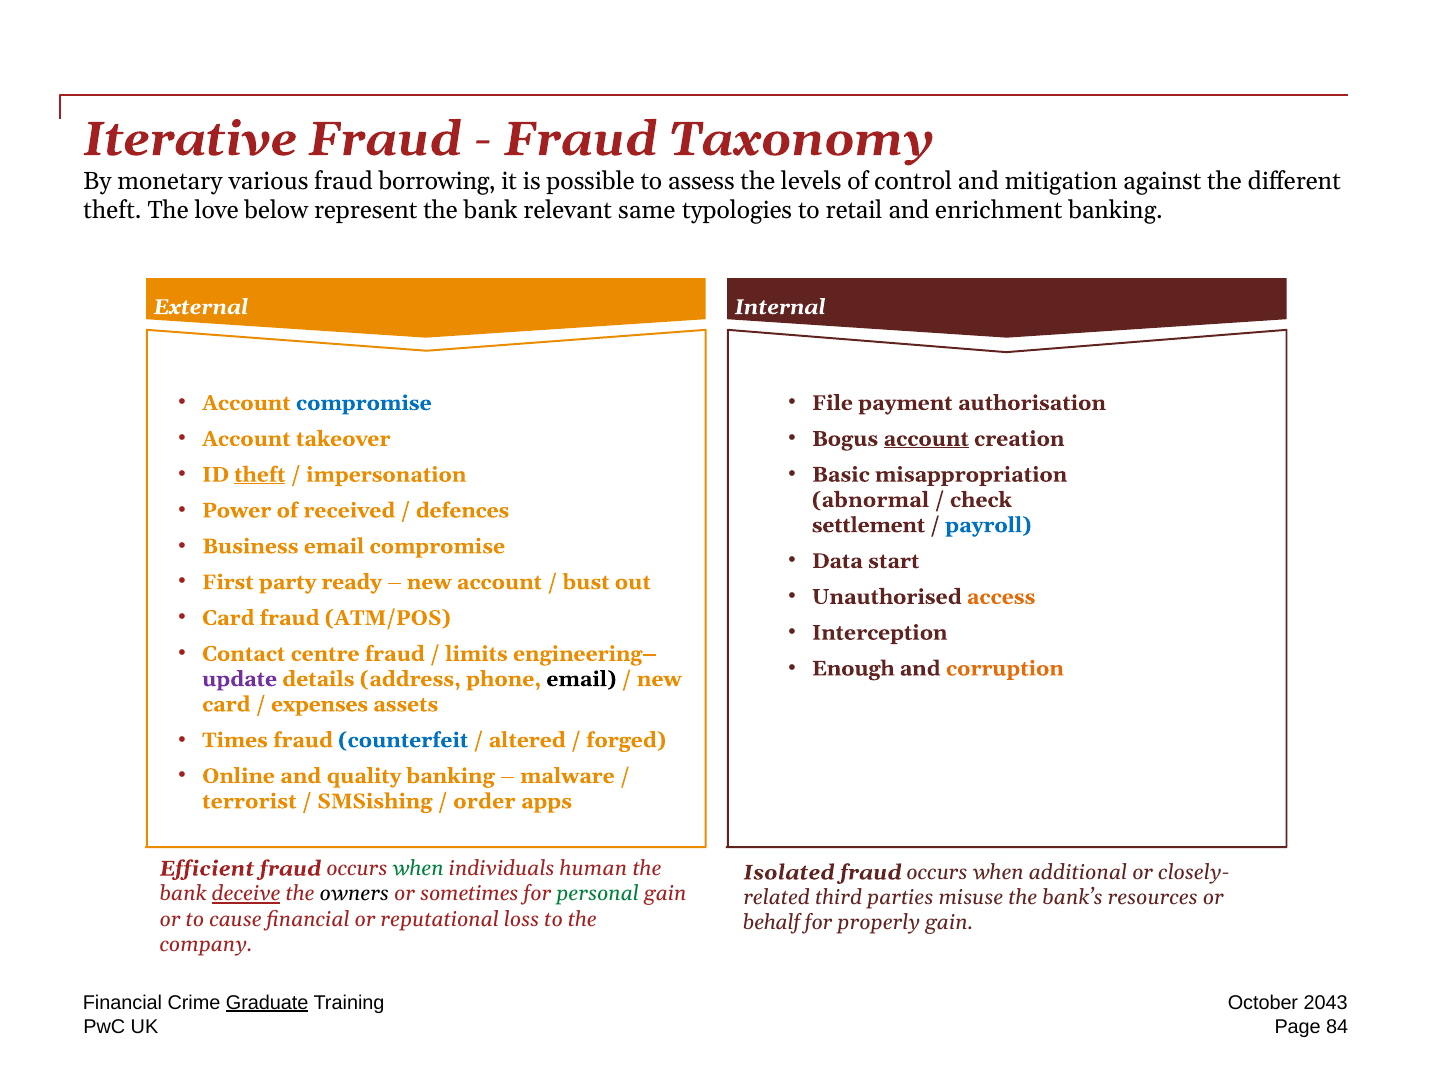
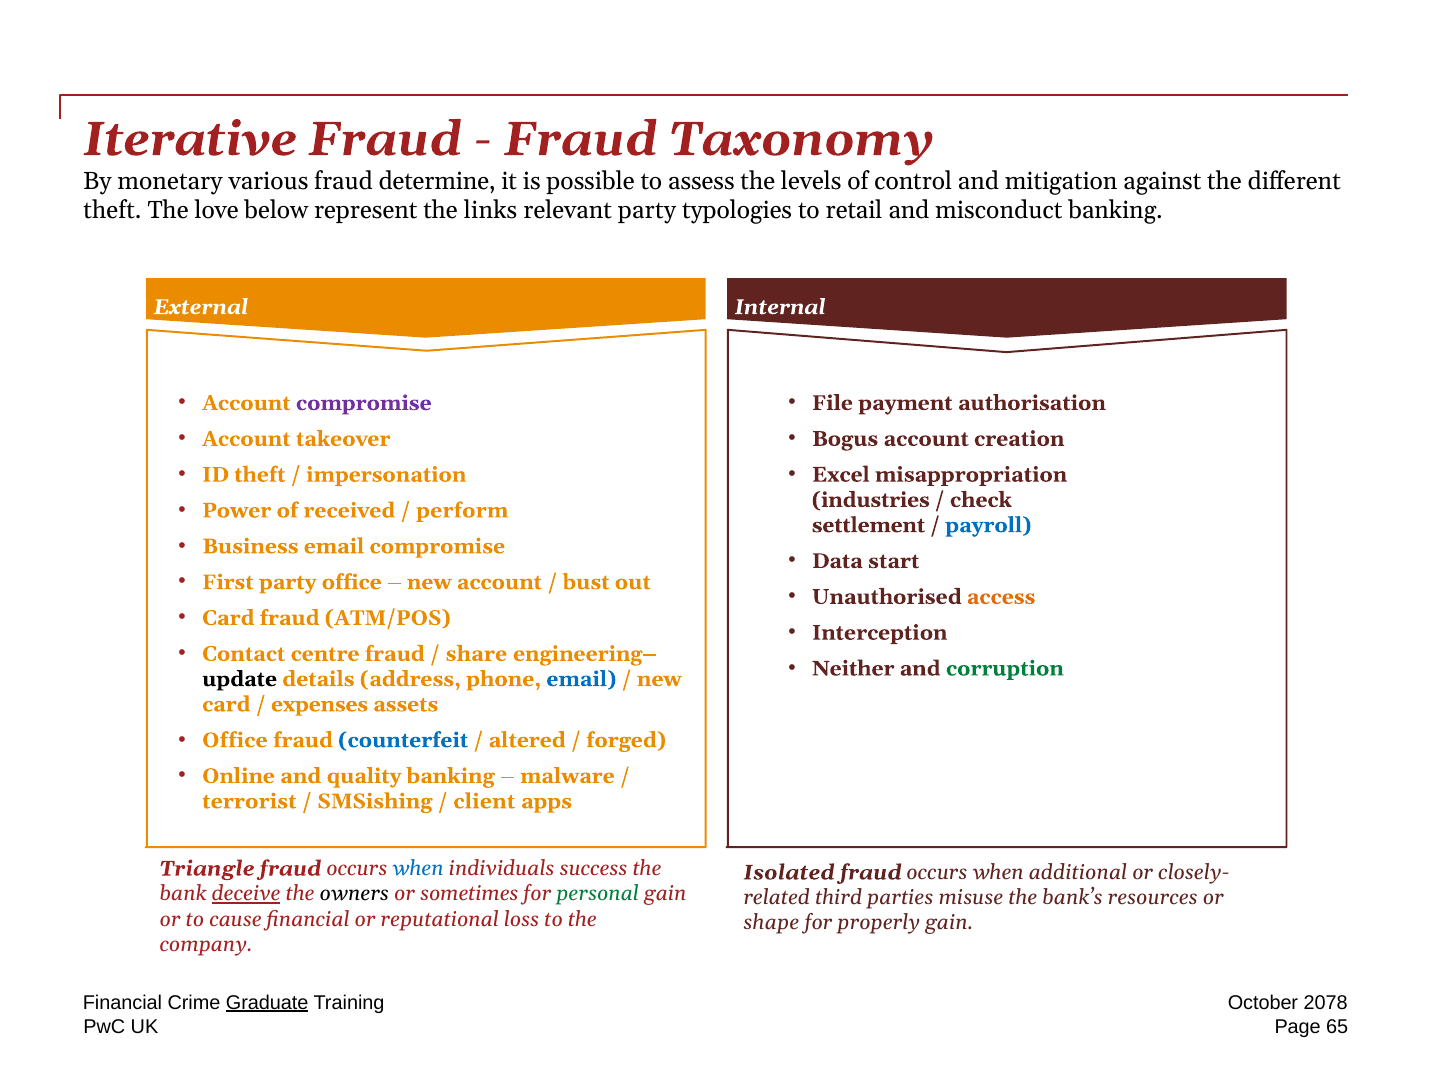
borrowing: borrowing -> determine (437, 181)
represent the bank: bank -> links (491, 210)
relevant same: same -> party (647, 210)
enrichment: enrichment -> misconduct (999, 210)
compromise colour: blue -> purple (364, 403)
account underline: present -> none (926, 439)
Basic: Basic -> Excel (841, 475)
theft underline: present -> none (260, 475)
abnormal: abnormal -> industries (871, 500)
defences: defences -> perform (462, 511)
party ready: ready -> office (352, 582)
limits: limits -> share (476, 654)
Enough: Enough -> Neither (853, 669)
corruption colour: orange -> green (1005, 669)
update colour: purple -> black (240, 679)
email colour: black -> blue (581, 679)
Times: Times -> Office (235, 740)
order: order -> client (484, 802)
Efficient: Efficient -> Triangle (207, 869)
when colour: green -> blue (418, 869)
human: human -> success (594, 869)
behalf: behalf -> shape (771, 923)
2043: 2043 -> 2078 (1326, 1003)
84: 84 -> 65 (1337, 1027)
